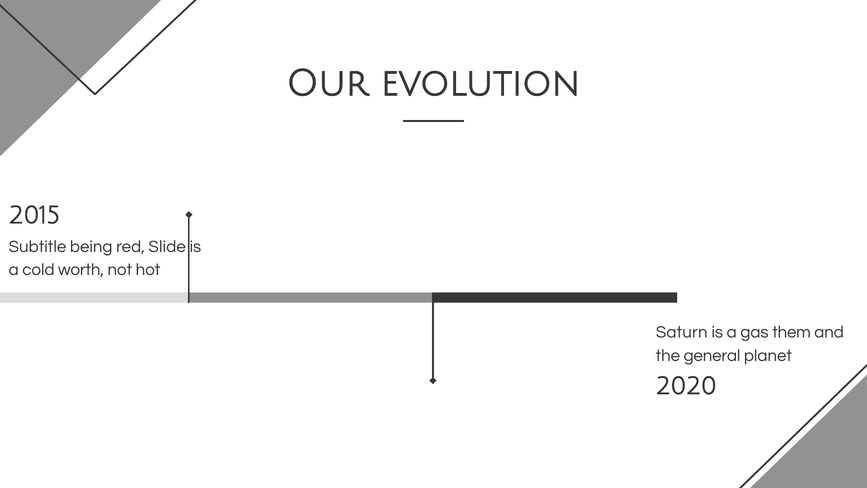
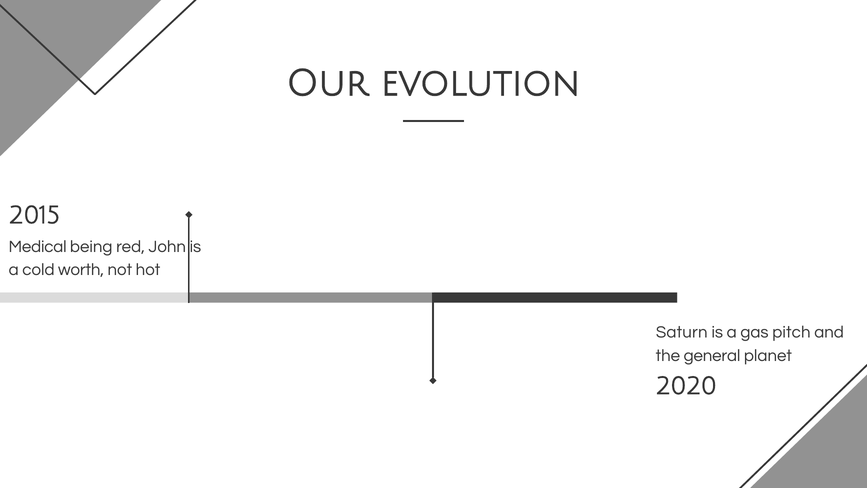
Subtitle: Subtitle -> Medical (38, 246)
Slide: Slide -> John (167, 246)
them: them -> pitch (791, 332)
